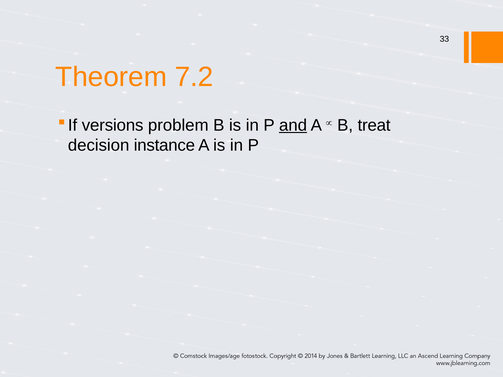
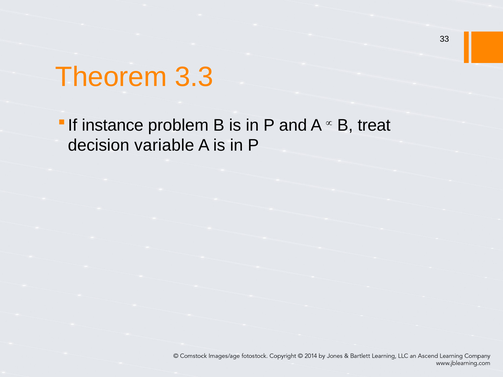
7.2: 7.2 -> 3.3 (194, 77)
versions: versions -> instance (113, 125)
and underline: present -> none (293, 125)
instance: instance -> variable (164, 146)
